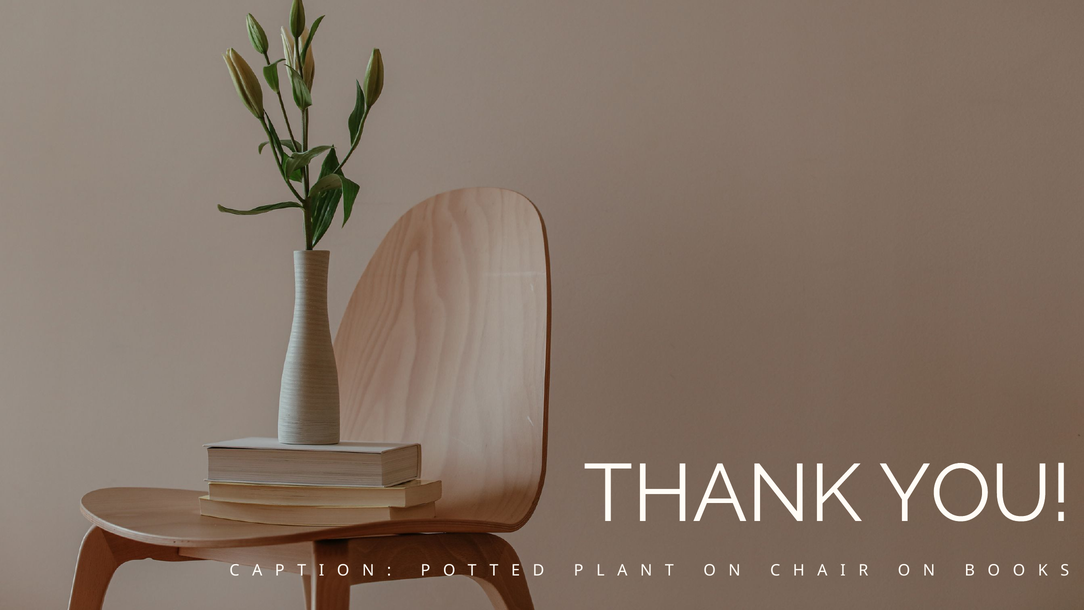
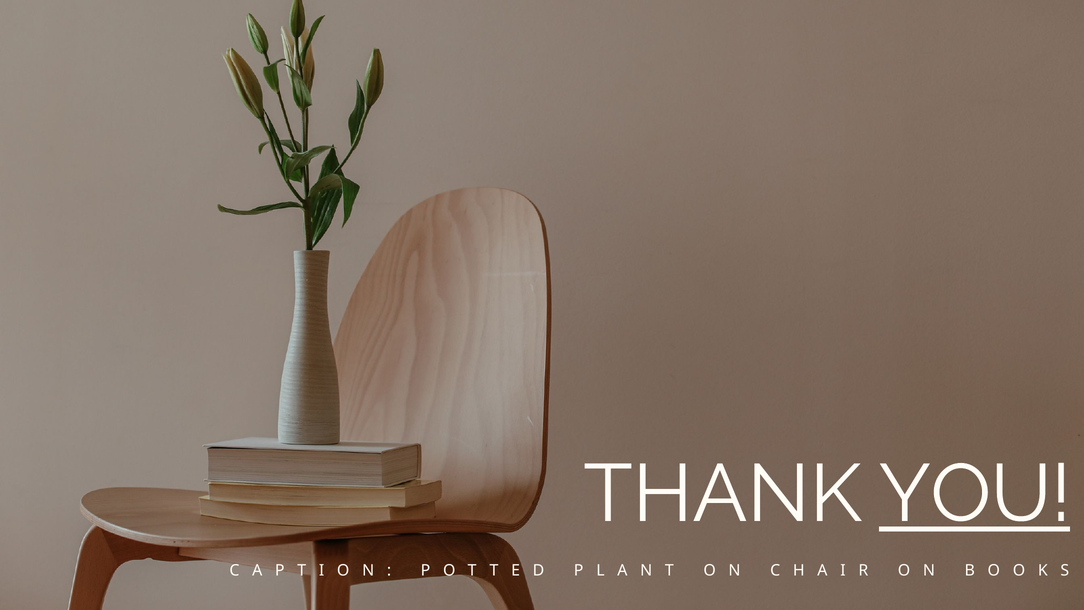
YOU underline: none -> present (975, 494)
